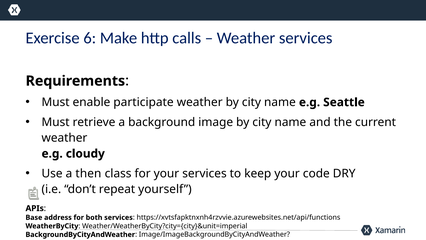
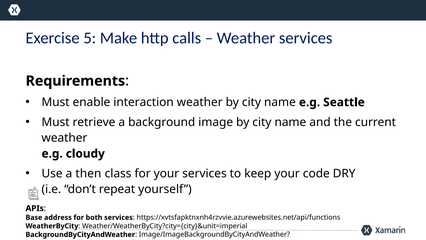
6: 6 -> 5 (90, 38)
participate: participate -> interaction (144, 102)
